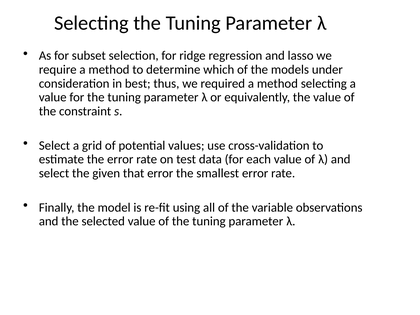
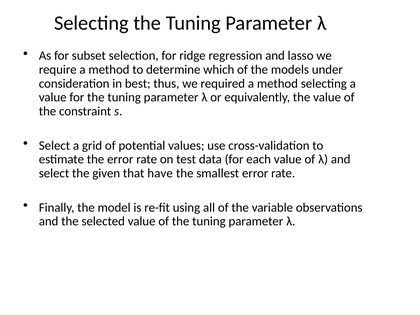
that error: error -> have (160, 173)
